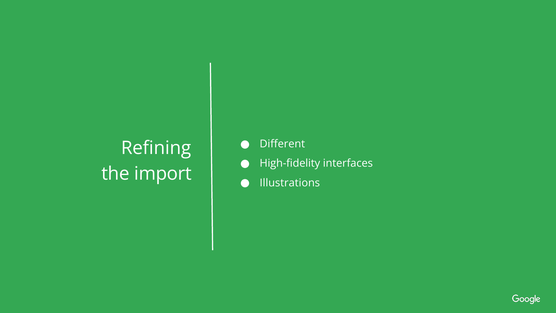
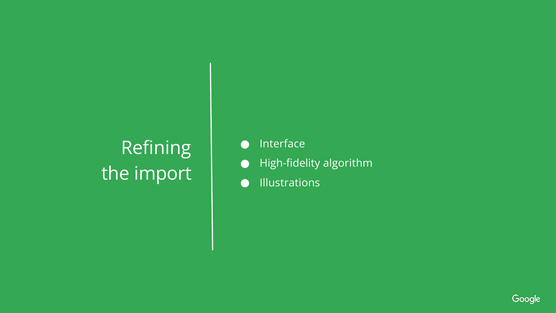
Different: Different -> Interface (282, 144)
interfaces: interfaces -> algorithm (348, 163)
